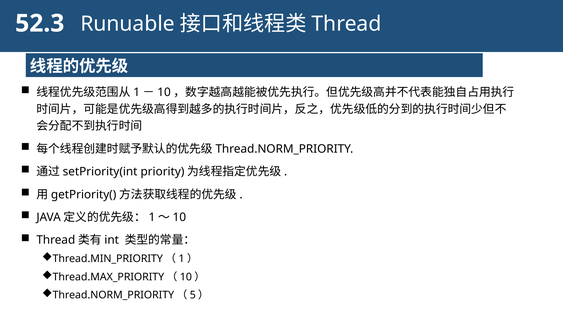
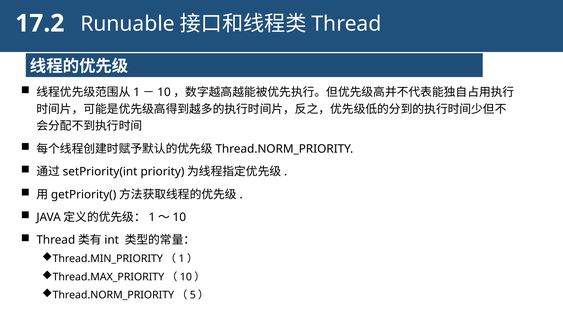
52.3: 52.3 -> 17.2 (40, 23)
